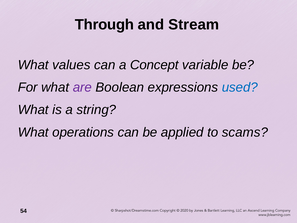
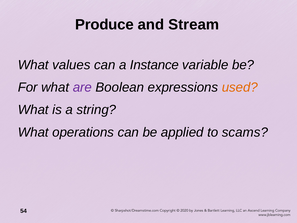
Through: Through -> Produce (104, 25)
Concept: Concept -> Instance (154, 65)
used colour: blue -> orange (240, 87)
